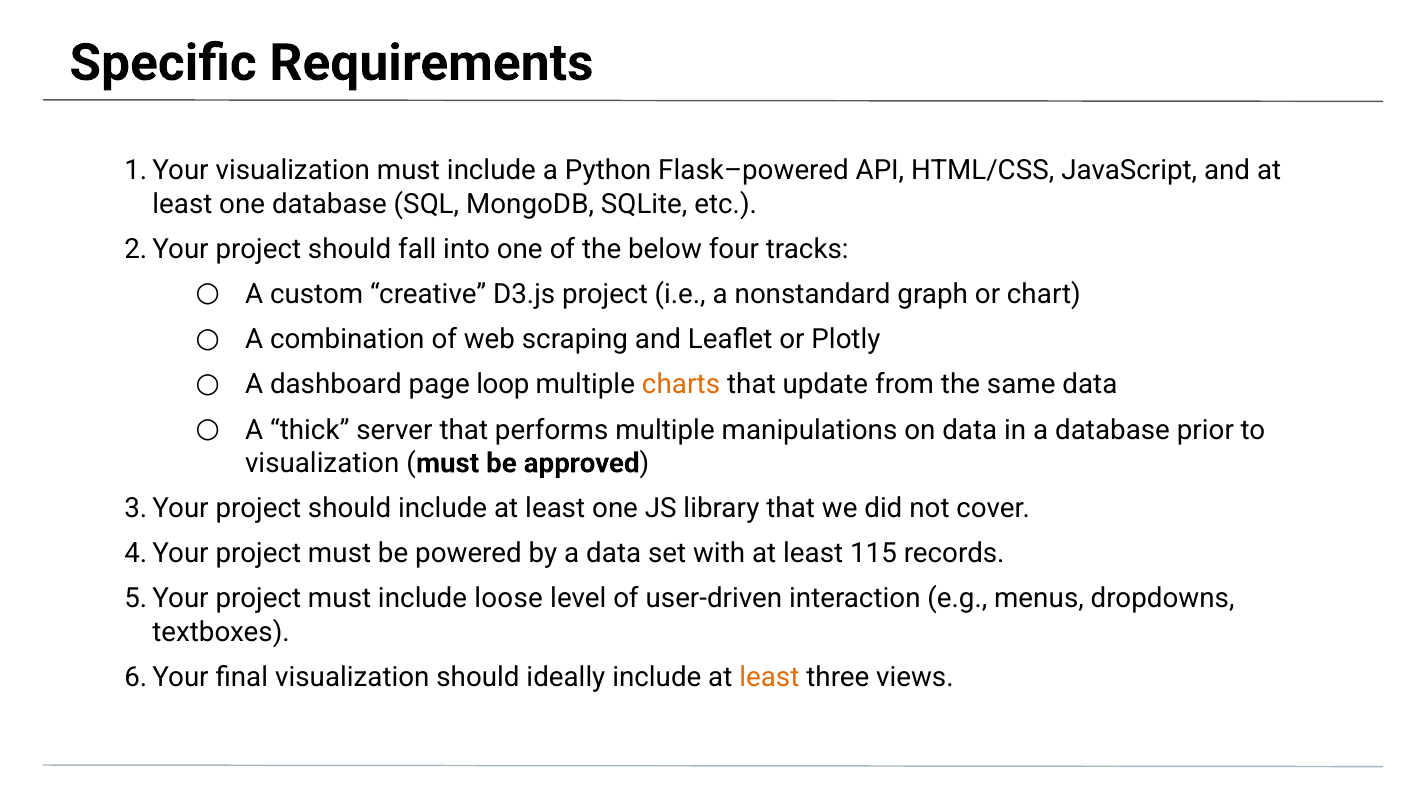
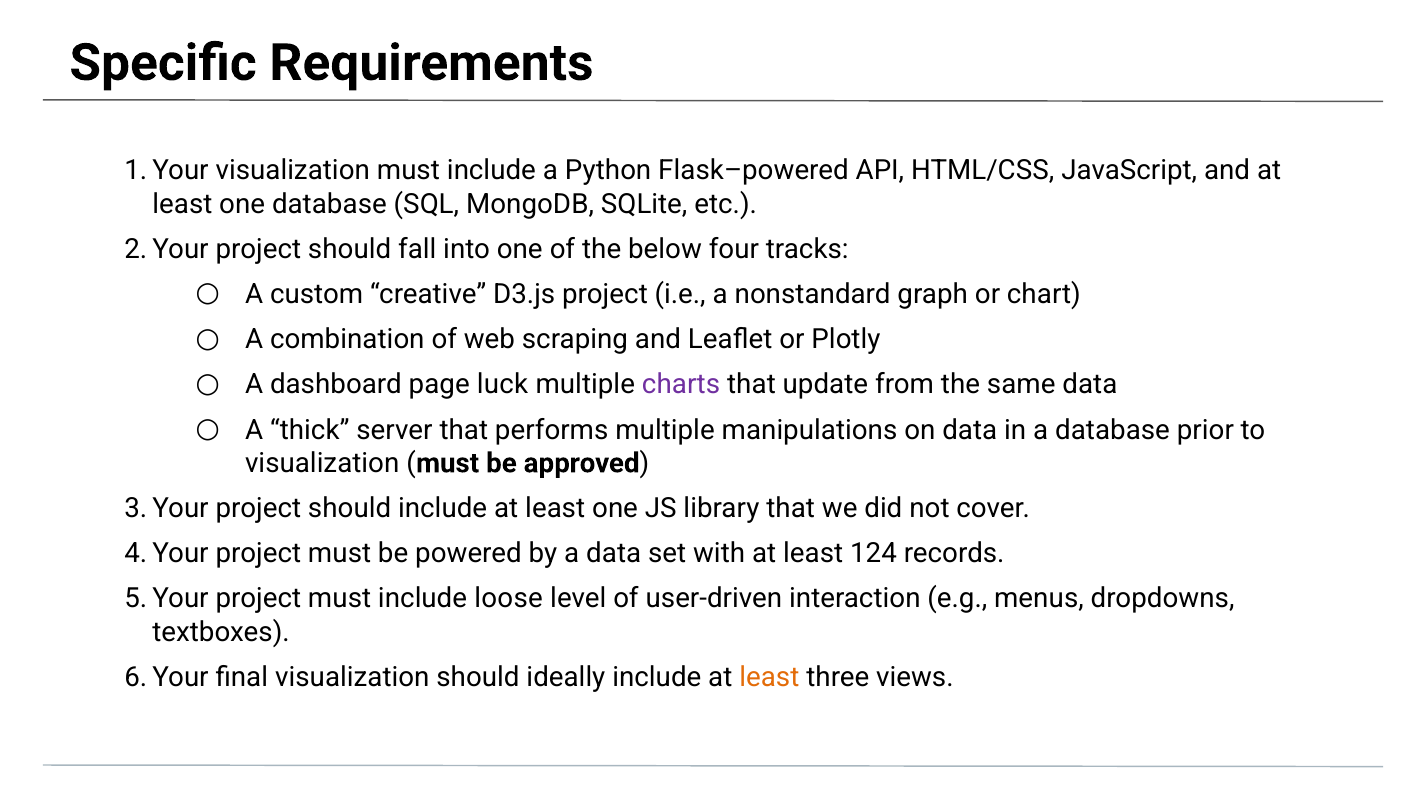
loop: loop -> luck (503, 385)
charts colour: orange -> purple (681, 385)
115: 115 -> 124 (873, 554)
